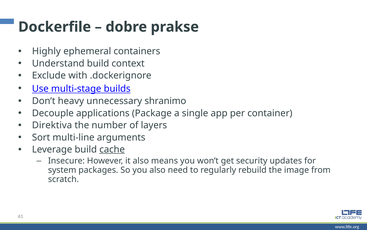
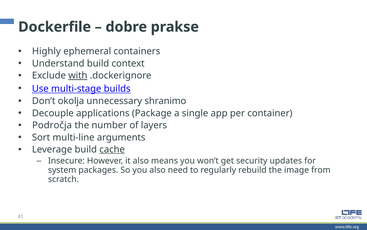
with underline: none -> present (78, 75)
heavy: heavy -> okolja (71, 101)
Direktiva: Direktiva -> Področja (52, 125)
